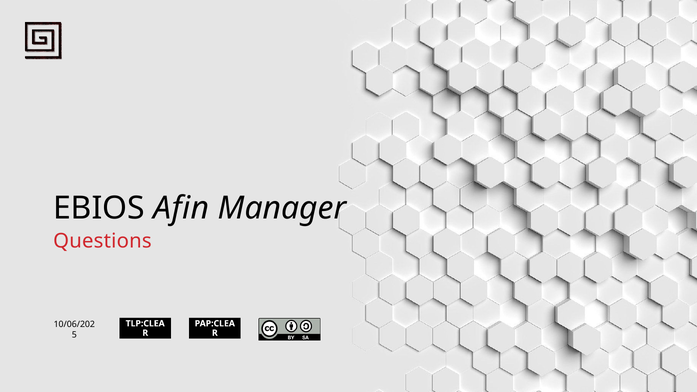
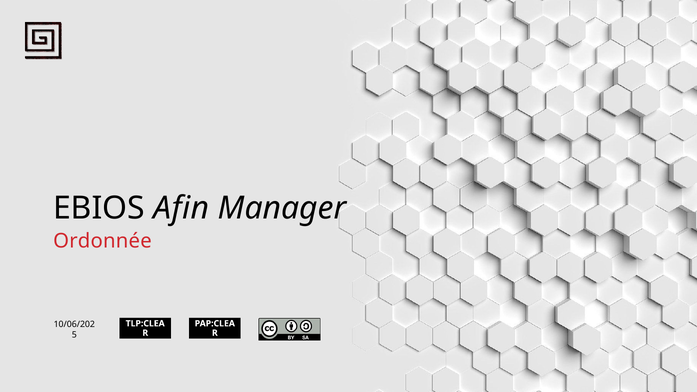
Questions: Questions -> Ordonnée (102, 241)
